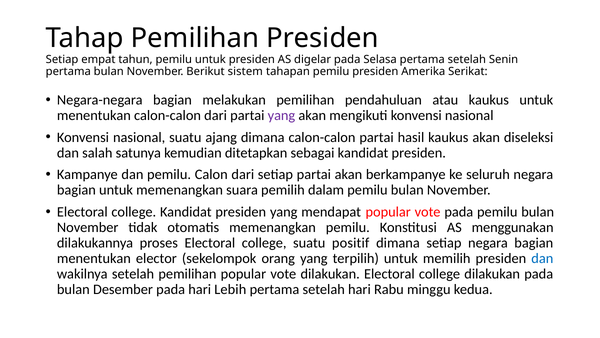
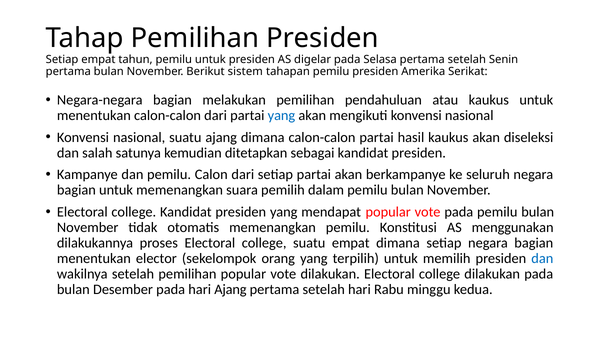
yang colour: purple -> blue (281, 115)
suatu positif: positif -> empat (351, 243)
hari Lebih: Lebih -> Ajang (230, 289)
